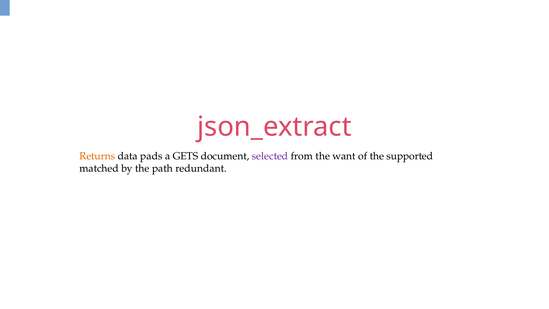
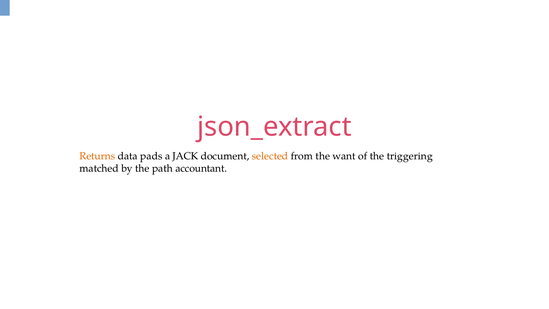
GETS: GETS -> JACK (186, 156)
selected colour: purple -> orange (270, 156)
supported: supported -> triggering (410, 156)
redundant: redundant -> accountant (201, 168)
